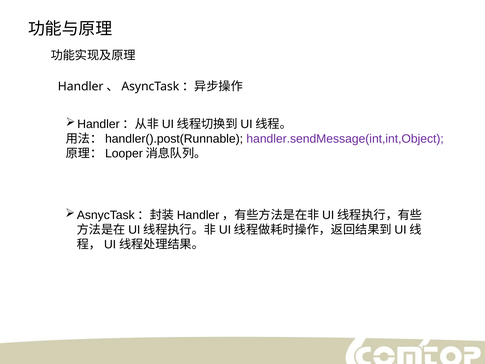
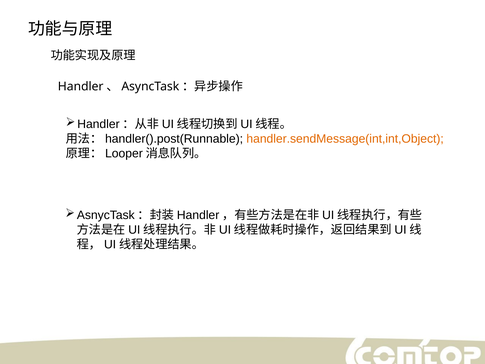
handler.sendMessage(int,int,Object colour: purple -> orange (345, 139)
